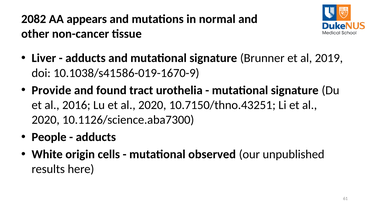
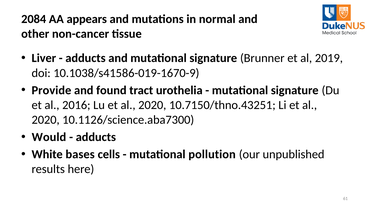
2082: 2082 -> 2084 (34, 19)
People: People -> Would (49, 137)
origin: origin -> bases (80, 154)
observed: observed -> pollution (212, 154)
